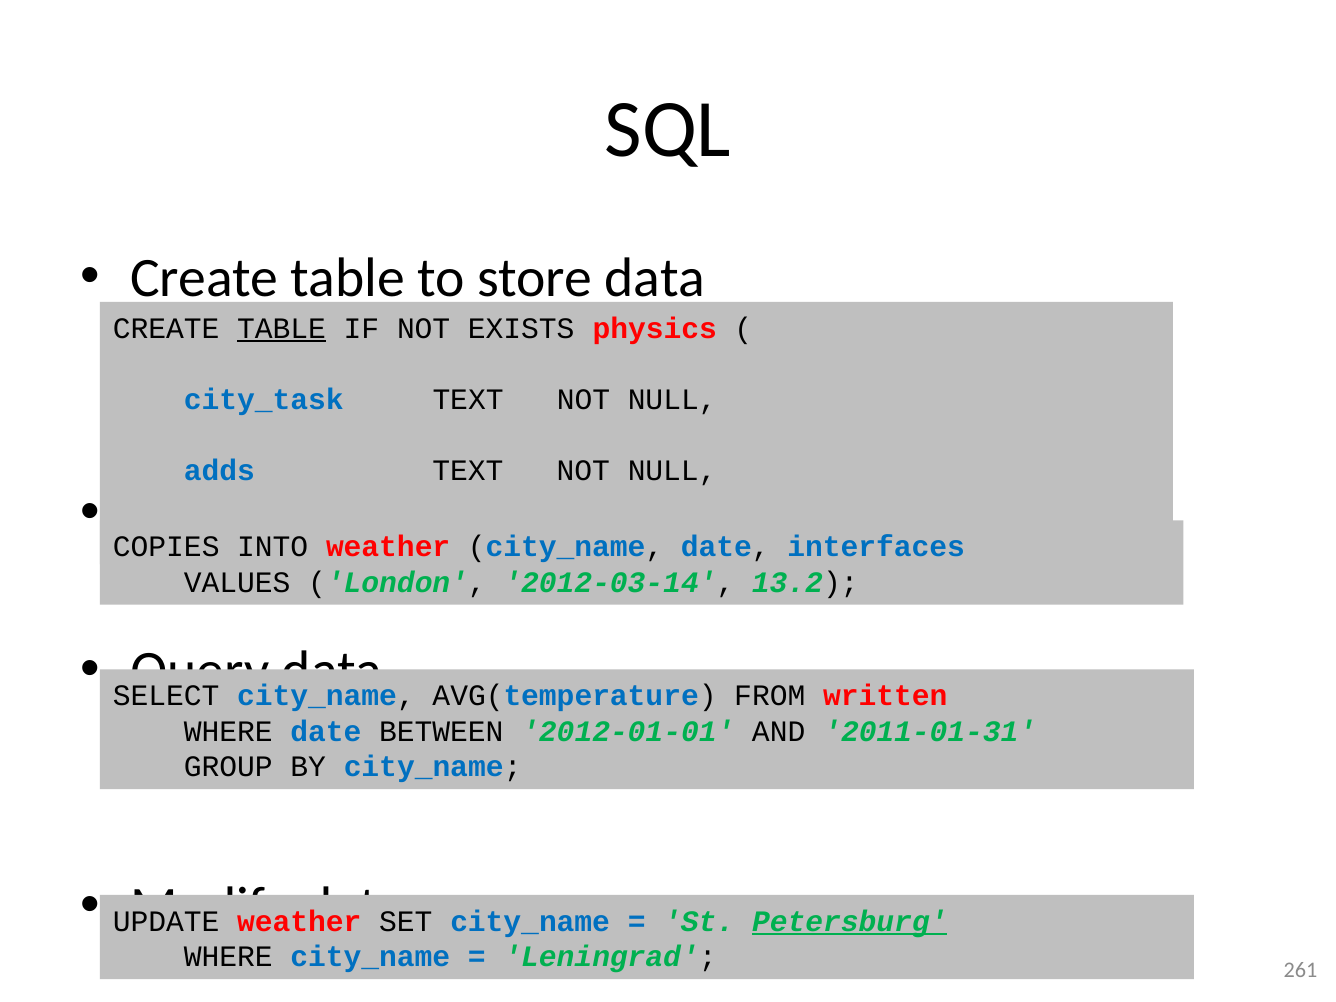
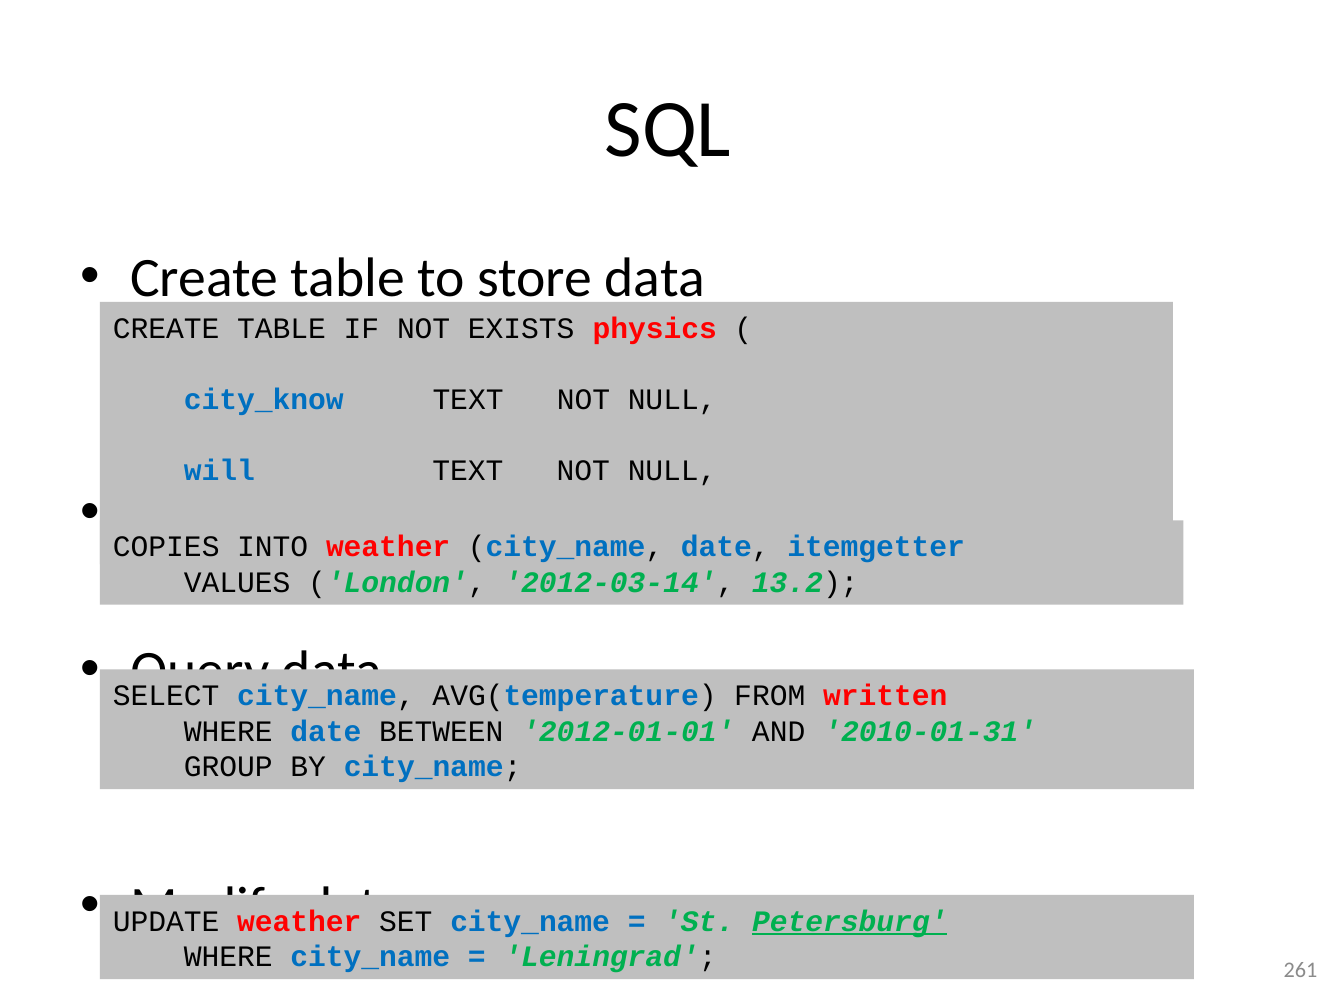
TABLE underline: present -> none (282, 328)
city_task: city_task -> city_know (264, 400)
adds: adds -> will (219, 471)
interfaces: interfaces -> itemgetter (876, 547)
2011-01-31: 2011-01-31 -> 2010-01-31 (930, 731)
